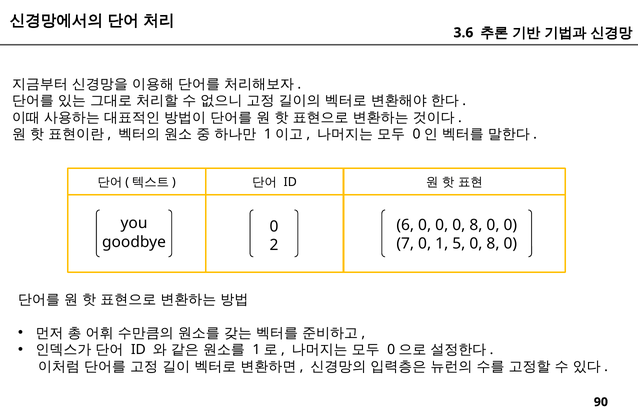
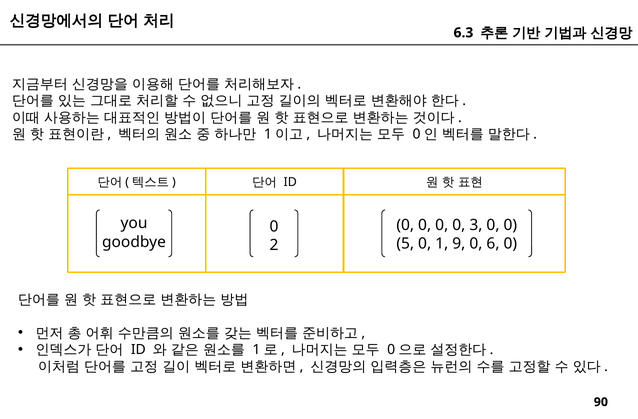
3.6: 3.6 -> 6.3 (463, 33)
6: 6 -> 0 (405, 225)
0 0 8: 8 -> 3 (476, 225)
7: 7 -> 5 (405, 244)
5: 5 -> 9 (459, 244)
8: 8 -> 6 (493, 244)
